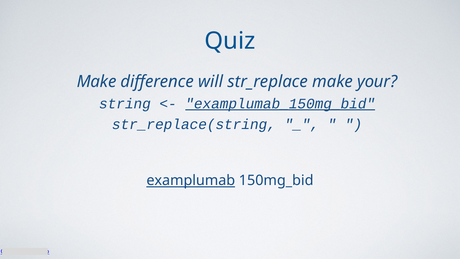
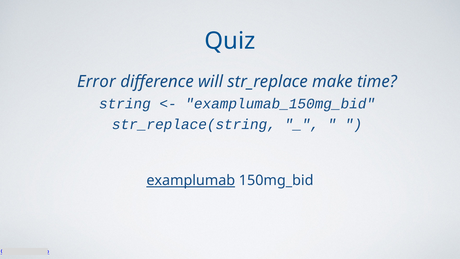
Make: Make -> Error (96, 81)
your: your -> time (377, 81)
examplumab_150mg_bid underline: present -> none (280, 104)
